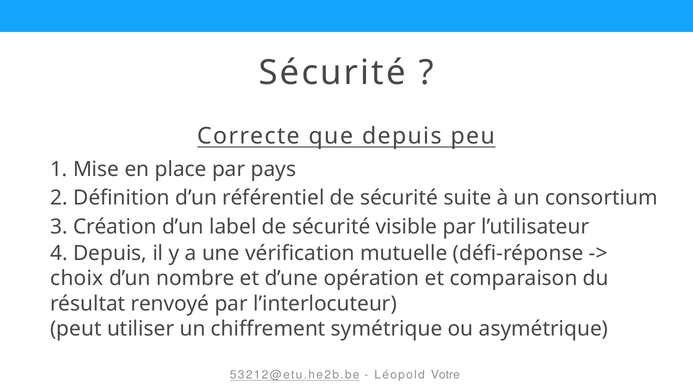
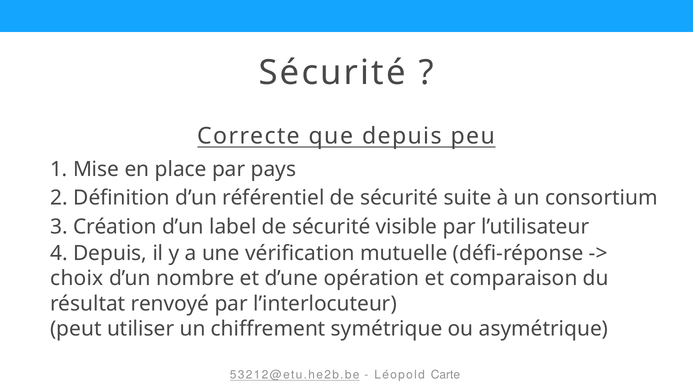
Votre: Votre -> Carte (445, 375)
